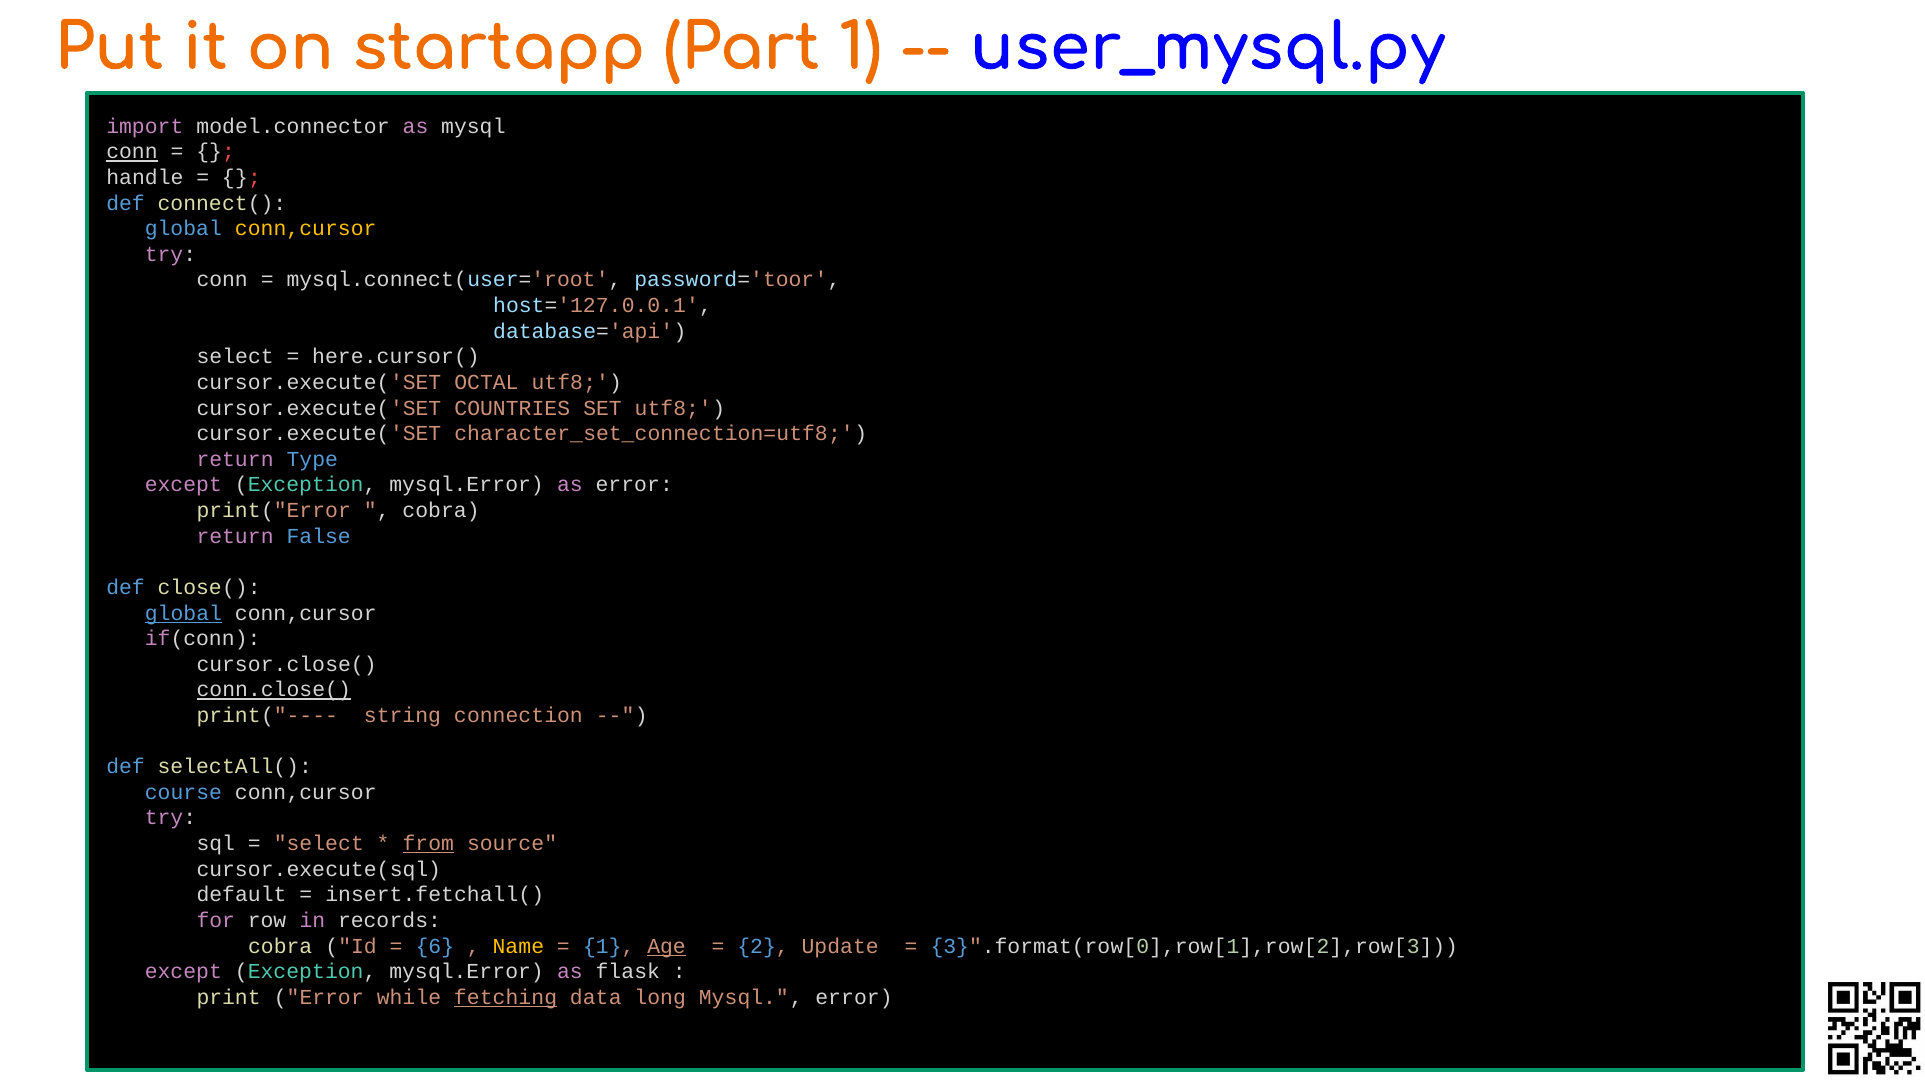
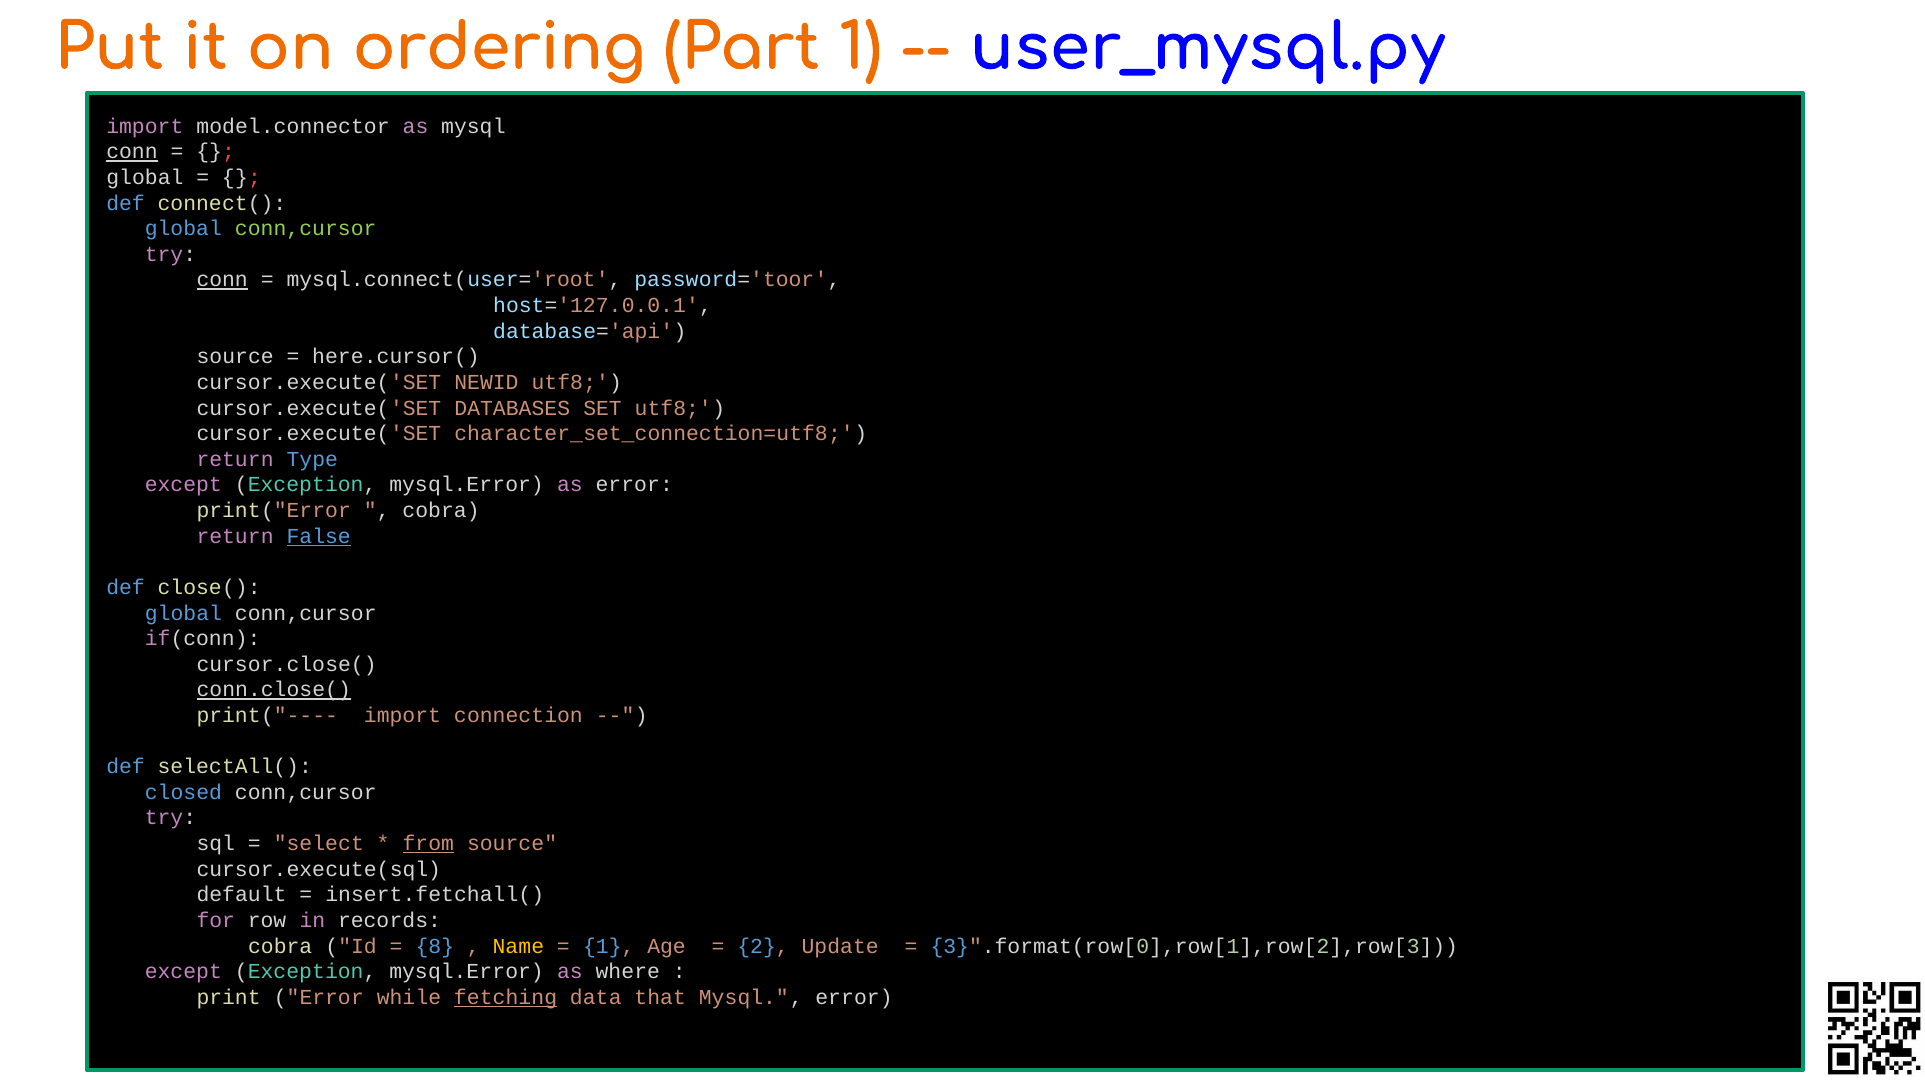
startapp: startapp -> ordering (499, 48)
handle: handle -> global (145, 177)
conn,cursor colour: yellow -> light green (306, 229)
conn underline: none -> present (222, 280)
select: select -> source (235, 357)
OCTAL: OCTAL -> NEWID (486, 382)
COUNTRIES: COUNTRIES -> DATABASES (512, 408)
False underline: none -> present (319, 536)
global underline: present -> none (183, 613)
print("---- string: string -> import (402, 715)
course: course -> closed (183, 792)
6: 6 -> 8 (435, 946)
Age underline: present -> none (666, 946)
flask: flask -> where (628, 972)
long: long -> that (660, 997)
